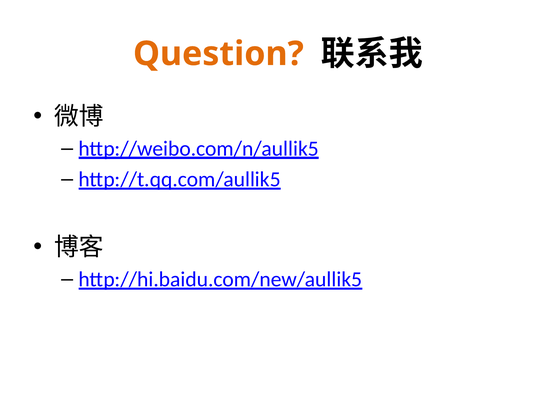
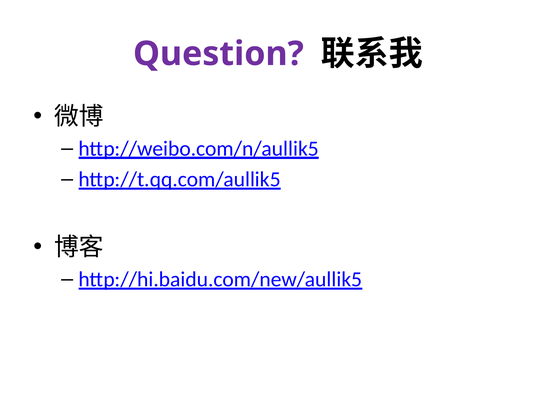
Question colour: orange -> purple (218, 54)
